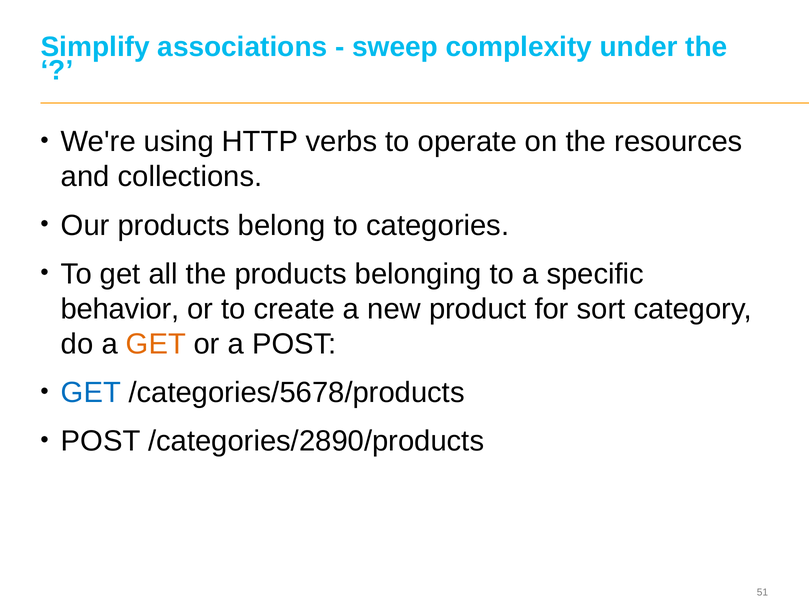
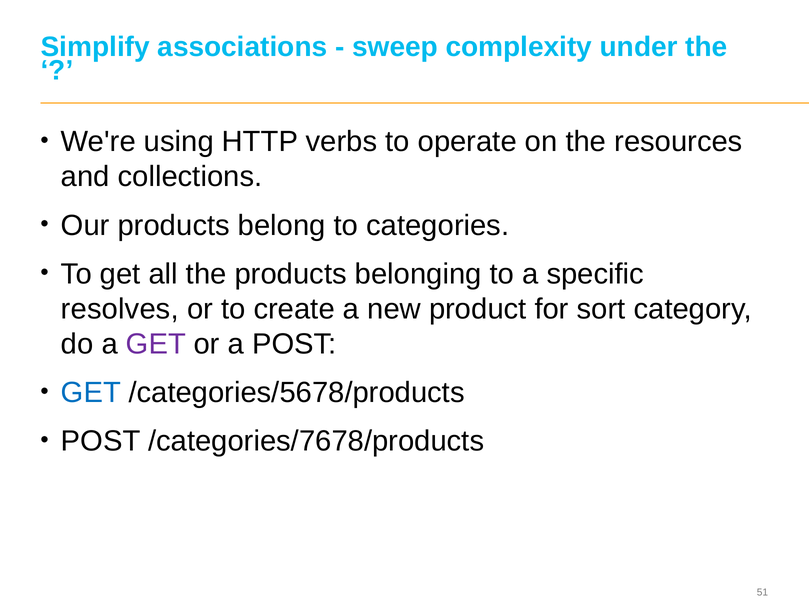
behavior: behavior -> resolves (120, 309)
GET colour: orange -> purple (156, 344)
/categories/2890/products: /categories/2890/products -> /categories/7678/products (316, 441)
